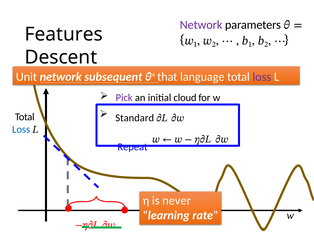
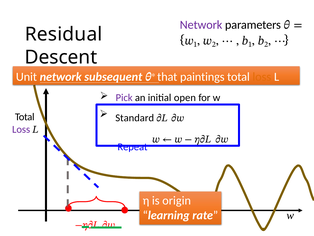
Features: Features -> Residual (64, 34)
language: language -> paintings (202, 77)
loss colour: purple -> orange (262, 77)
cloud: cloud -> open (185, 97)
Loss colour: blue -> purple (21, 129)
never: never -> origin (177, 200)
